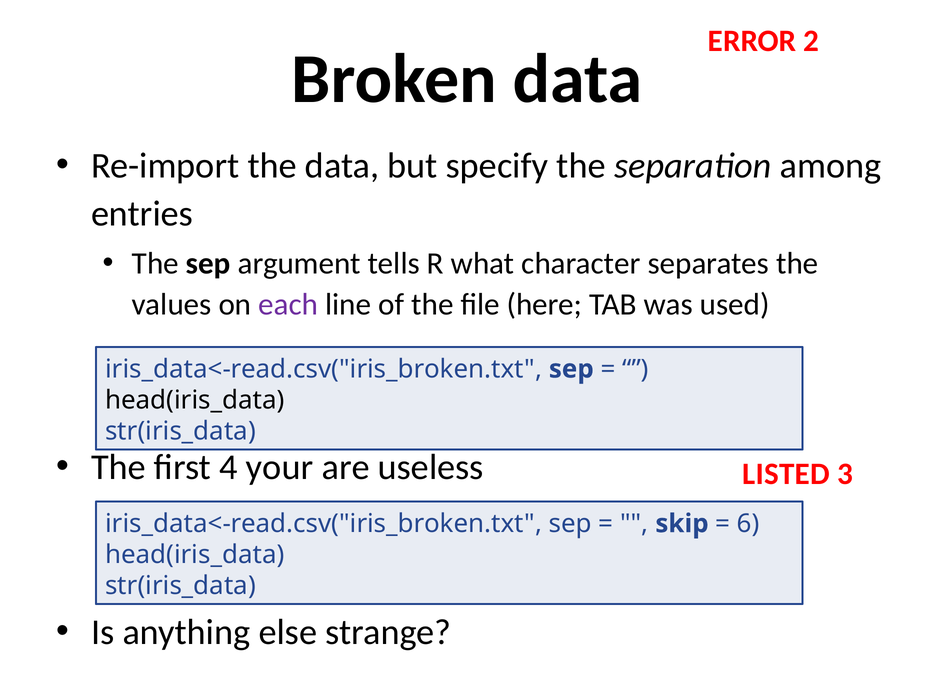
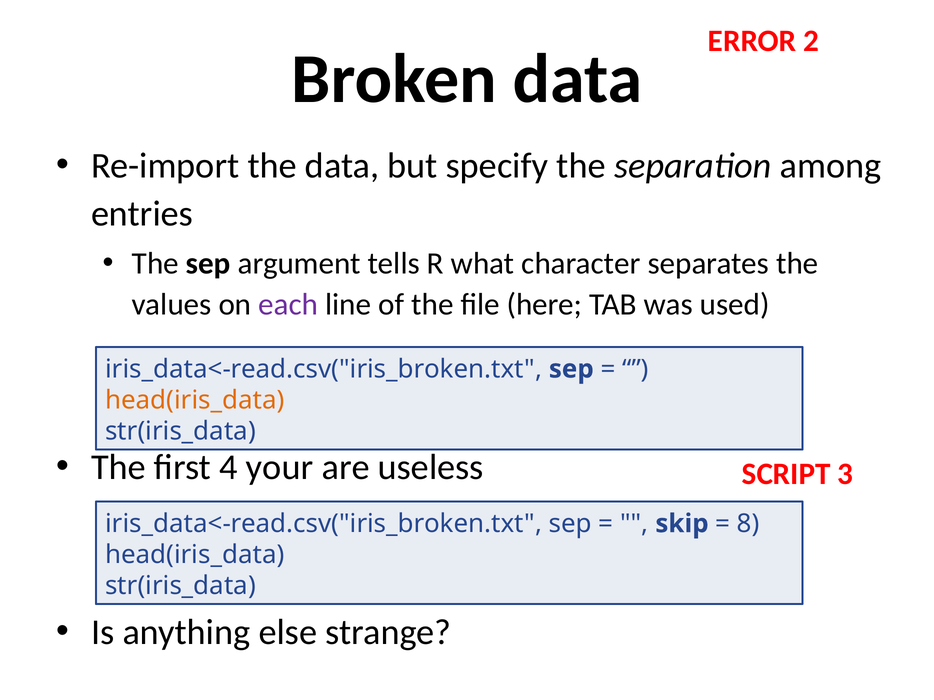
head(iris_data colour: black -> orange (195, 400)
LISTED: LISTED -> SCRIPT (786, 474)
6: 6 -> 8 (748, 524)
